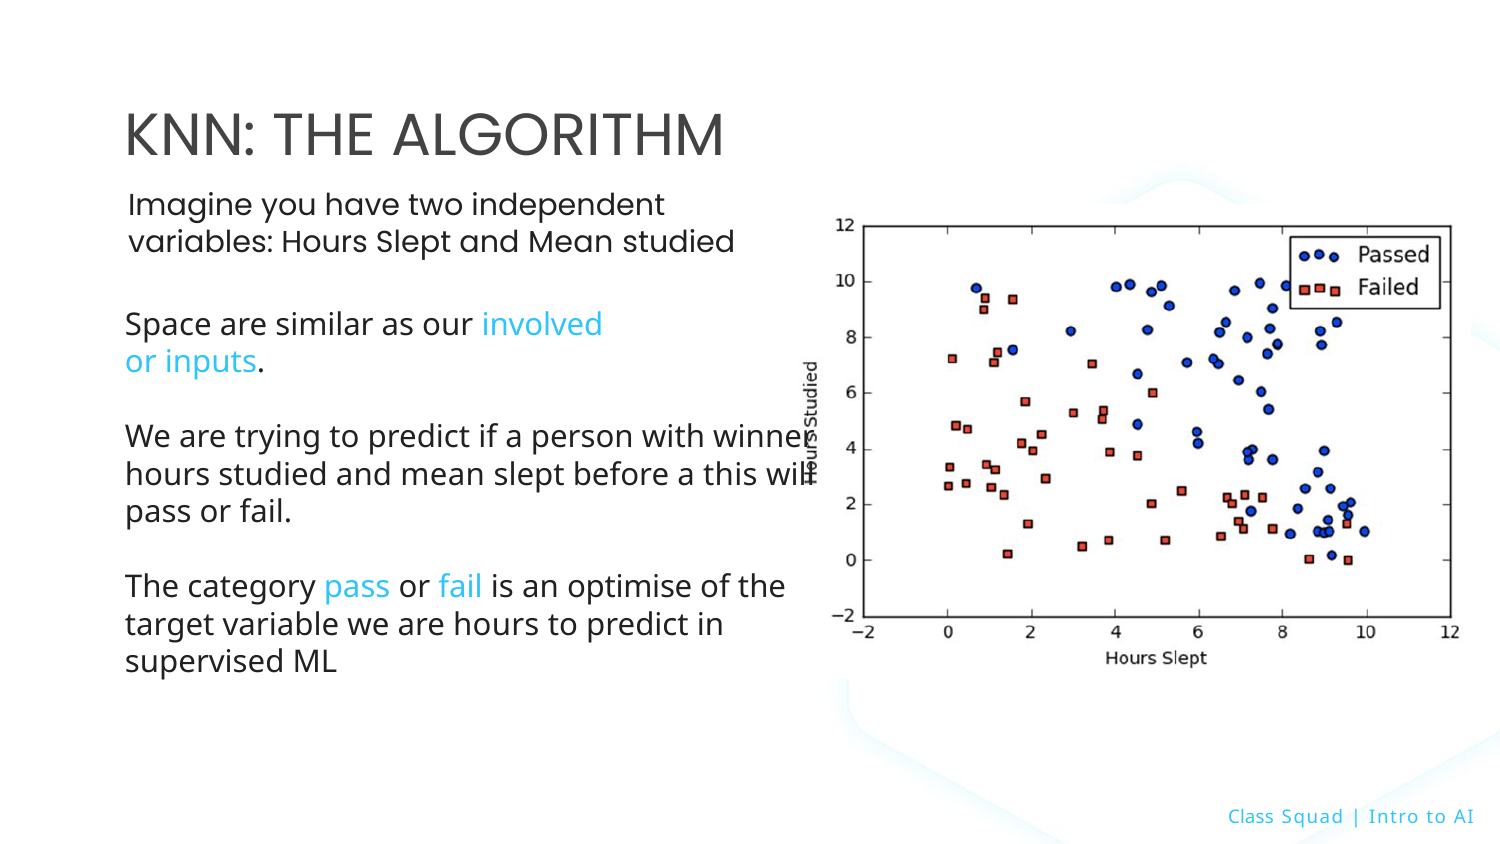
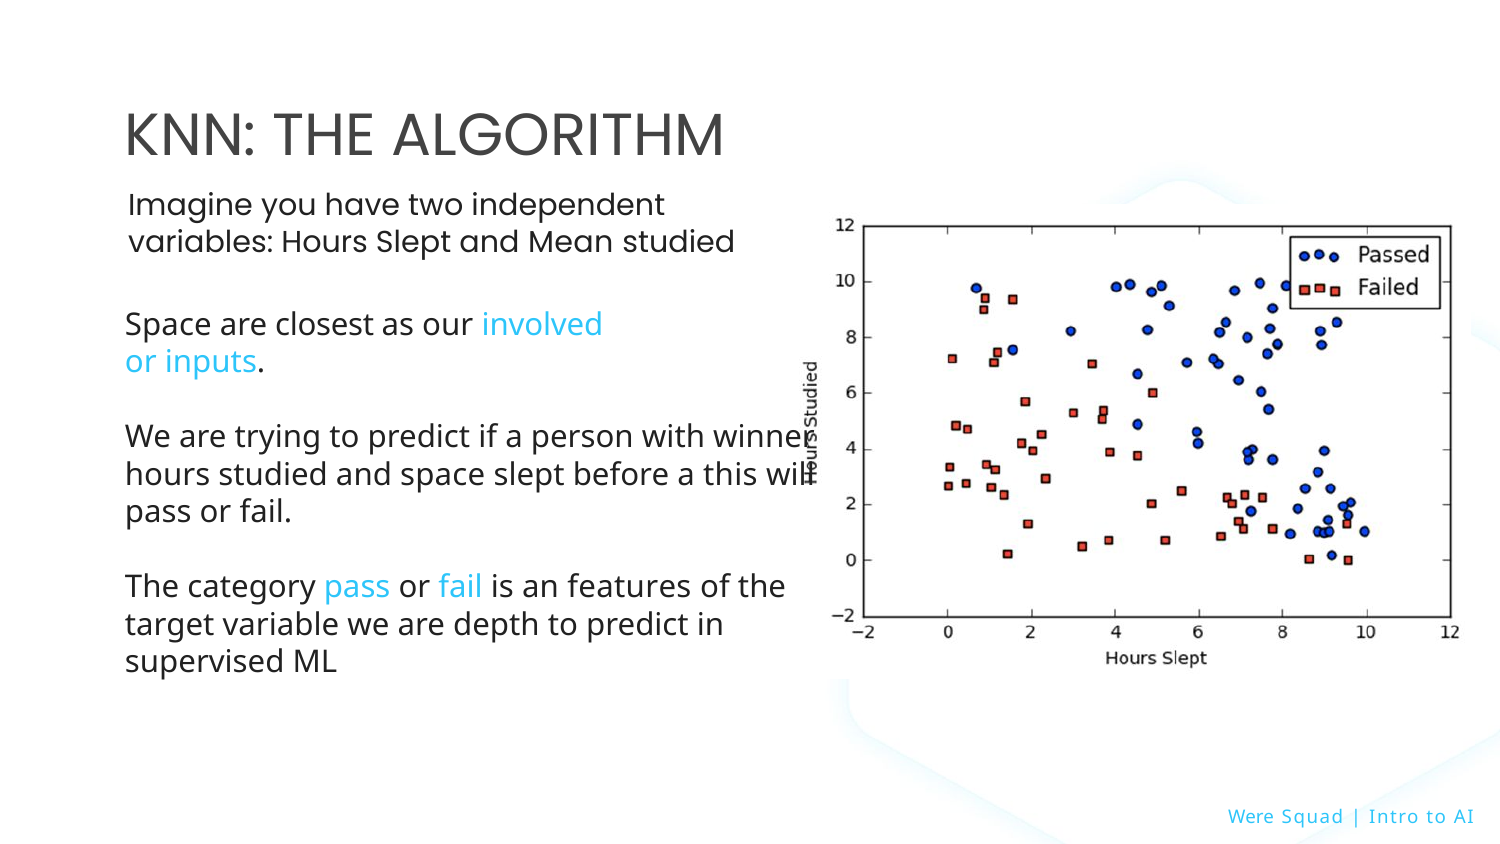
similar: similar -> closest (325, 325)
studied and mean: mean -> space (443, 475)
optimise: optimise -> features (629, 587)
are hours: hours -> depth (496, 625)
Class: Class -> Were (1251, 817)
